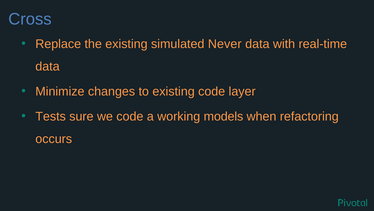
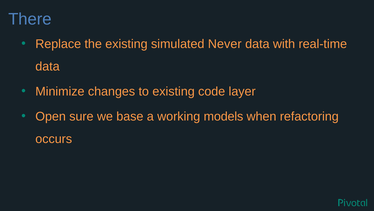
Cross: Cross -> There (30, 19)
Tests: Tests -> Open (51, 116)
we code: code -> base (130, 116)
